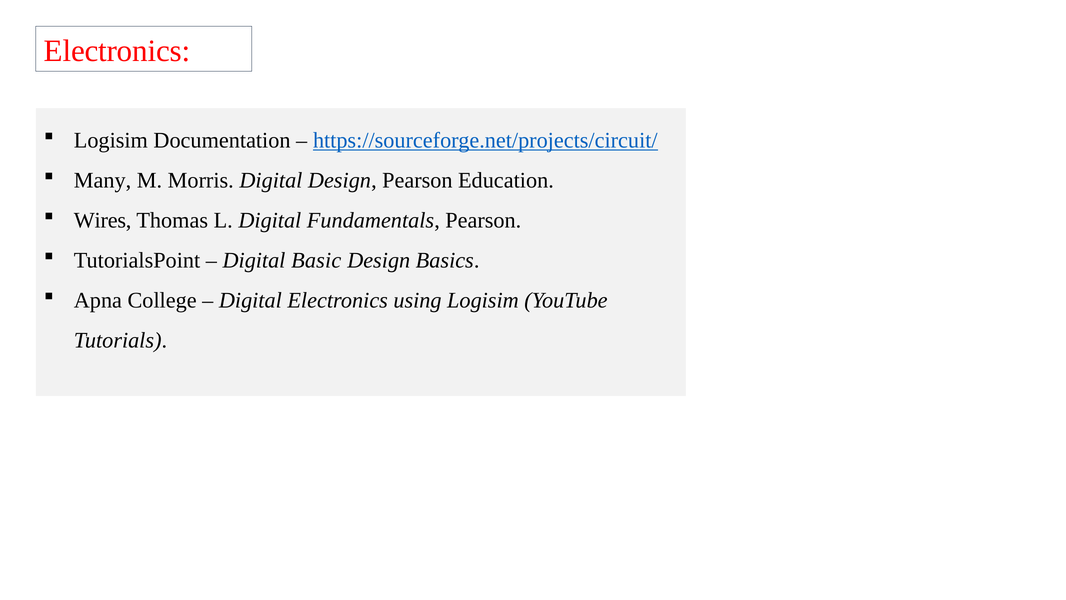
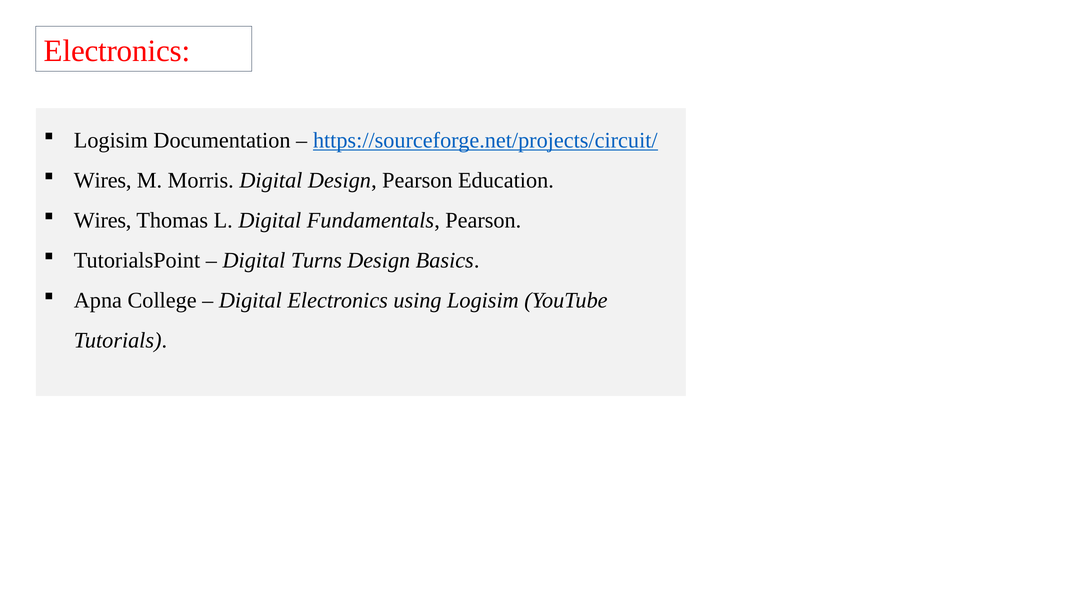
Many: Many -> Wires (103, 180)
Basic: Basic -> Turns (316, 260)
